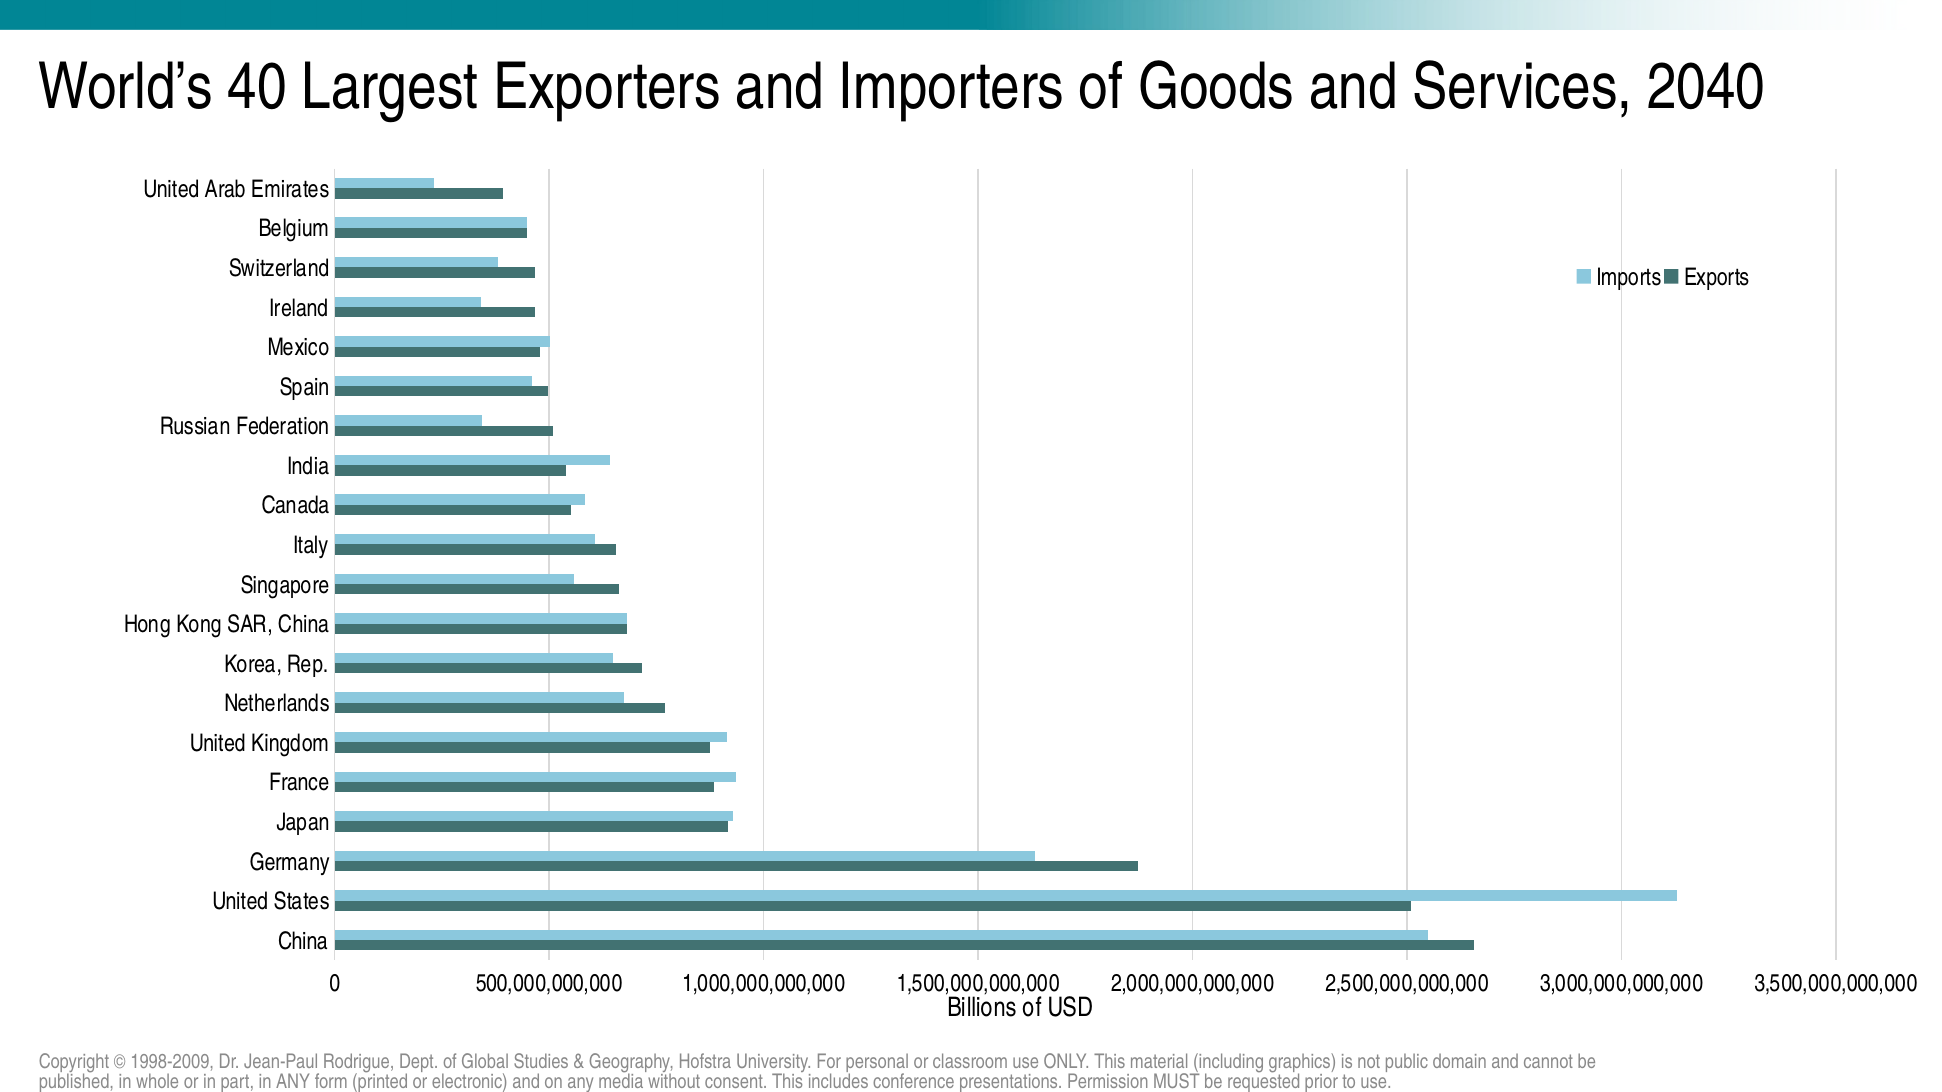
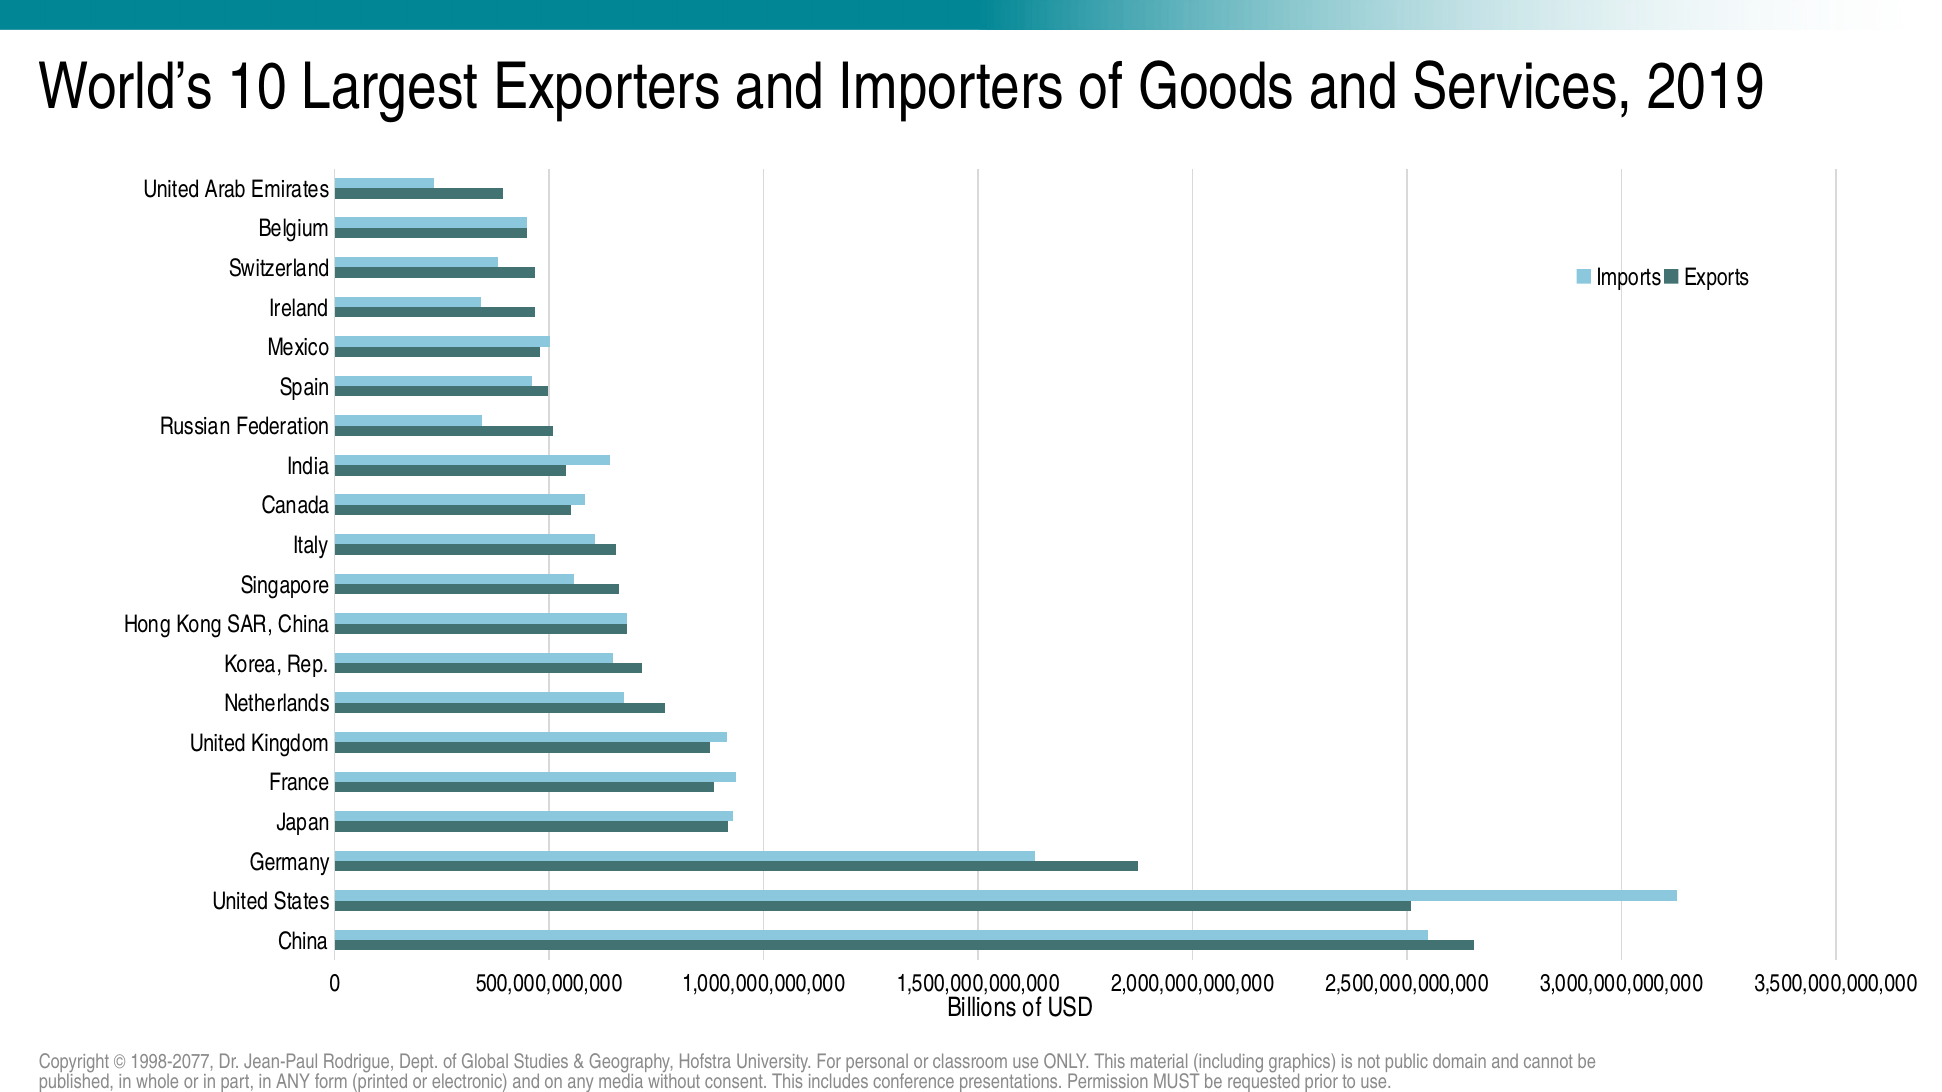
40: 40 -> 10 (257, 87)
2040: 2040 -> 2019 (1706, 87)
1998-2009: 1998-2009 -> 1998-2077 (172, 1062)
